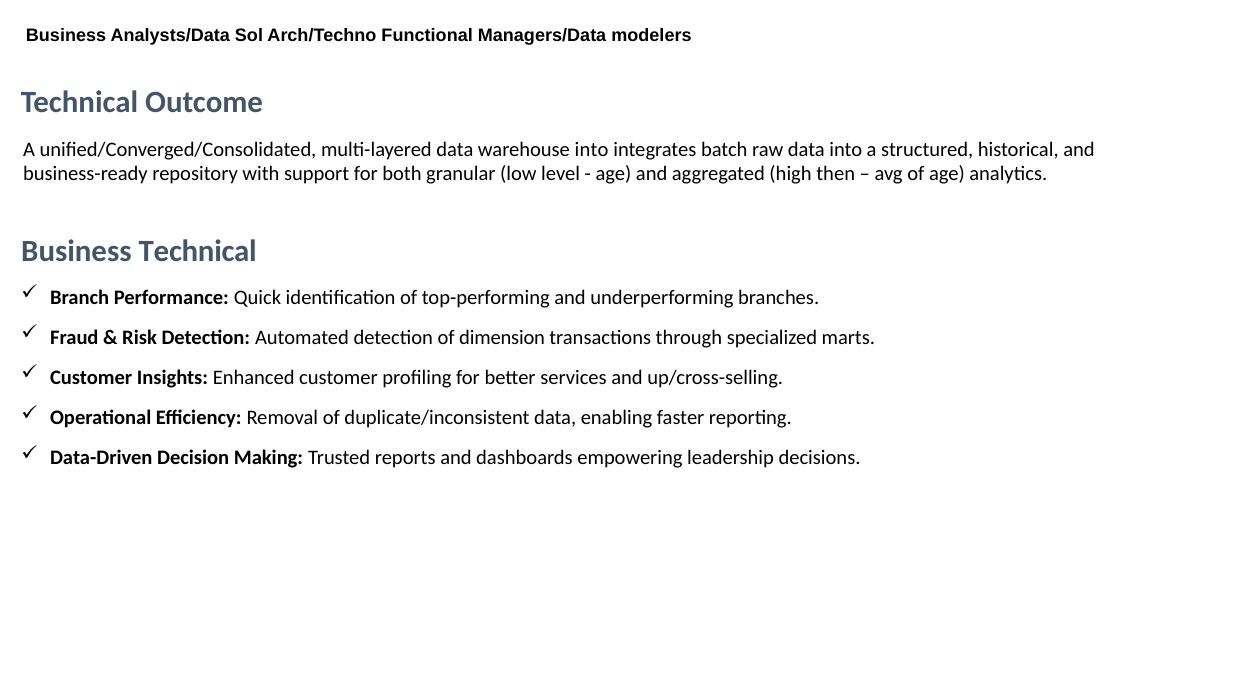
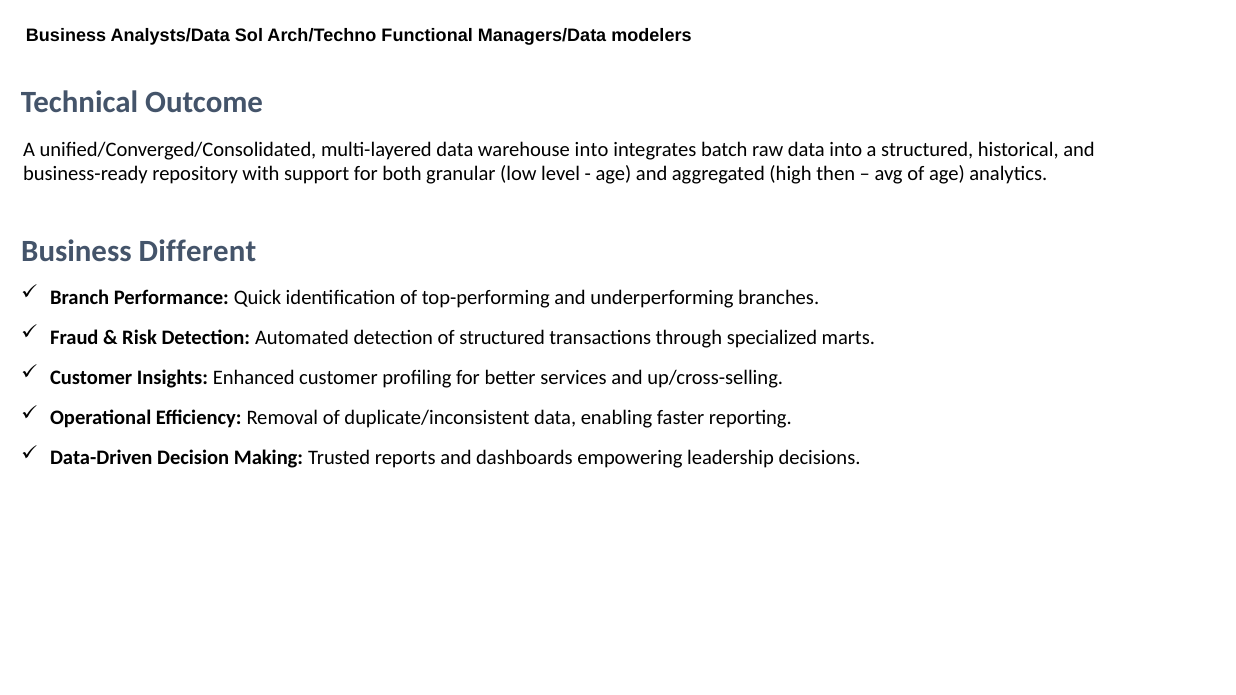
Business Technical: Technical -> Different (197, 252)
of dimension: dimension -> structured (502, 338)
